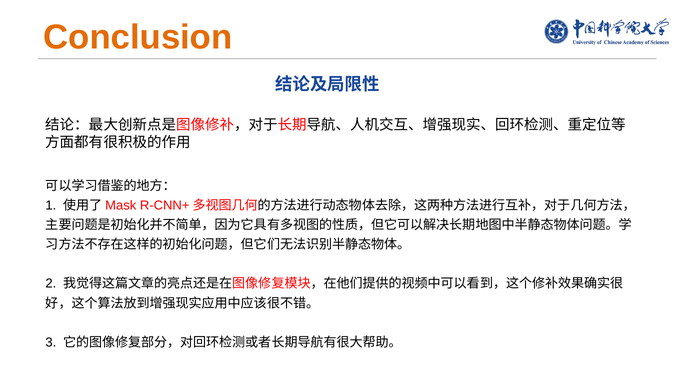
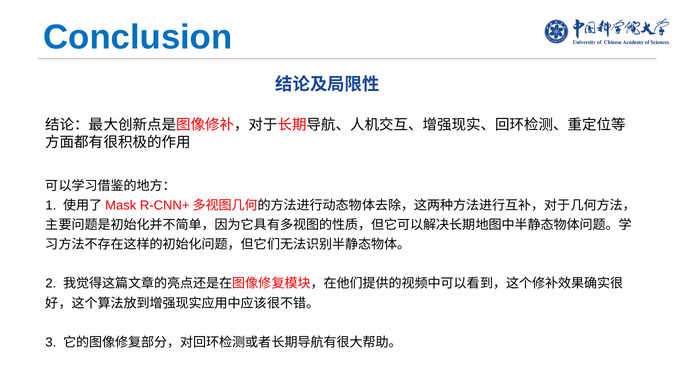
Conclusion colour: orange -> blue (138, 37)
